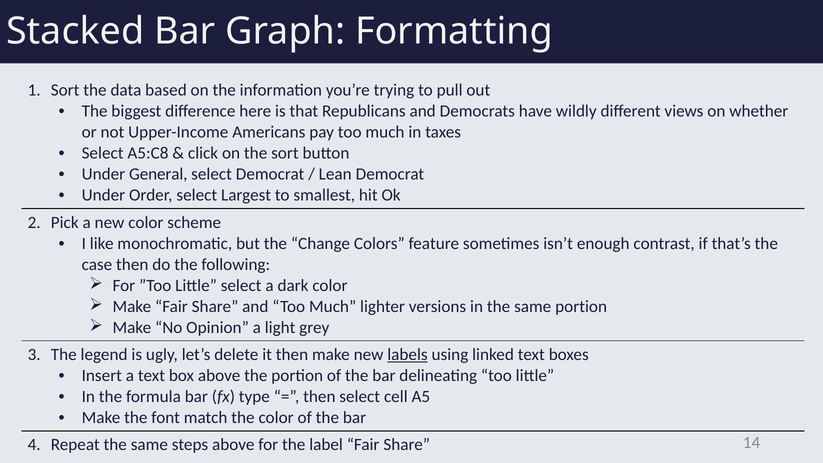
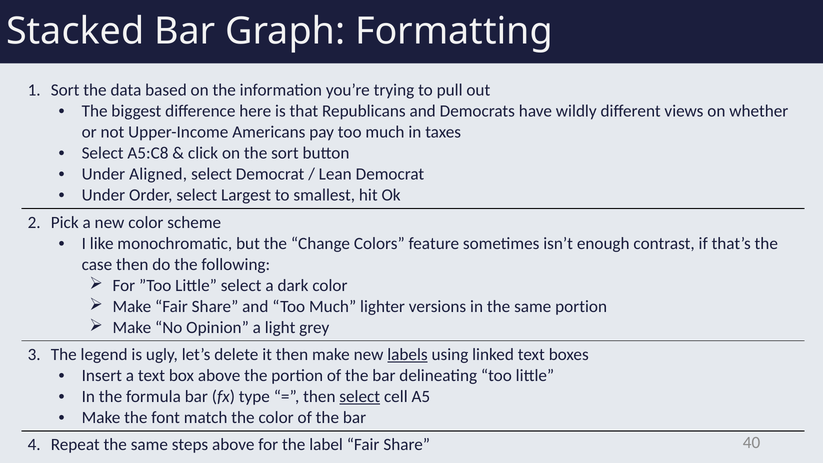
General: General -> Aligned (158, 174)
select underline: none -> present (360, 397)
14: 14 -> 40 (752, 442)
